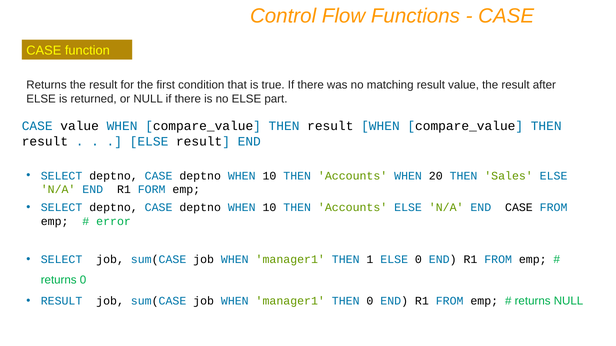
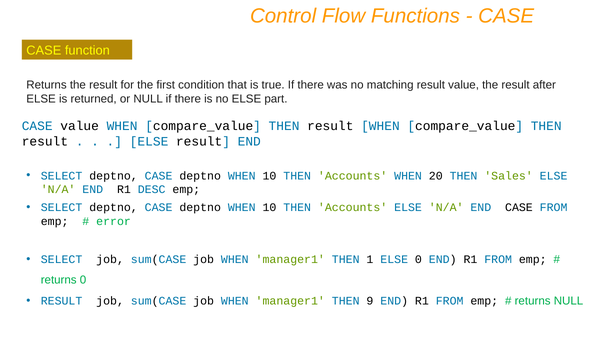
FORM: FORM -> DESC (152, 190)
THEN 0: 0 -> 9 (370, 301)
